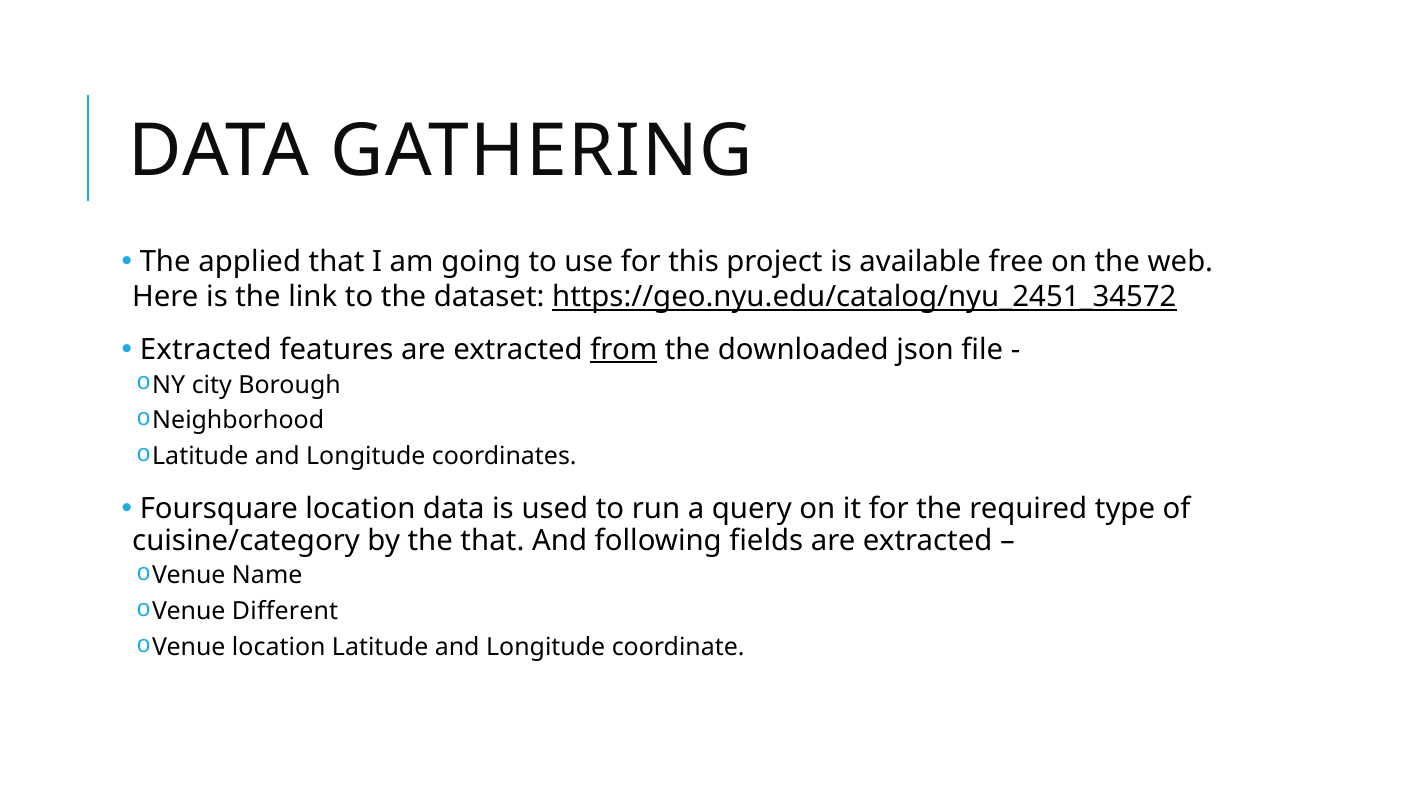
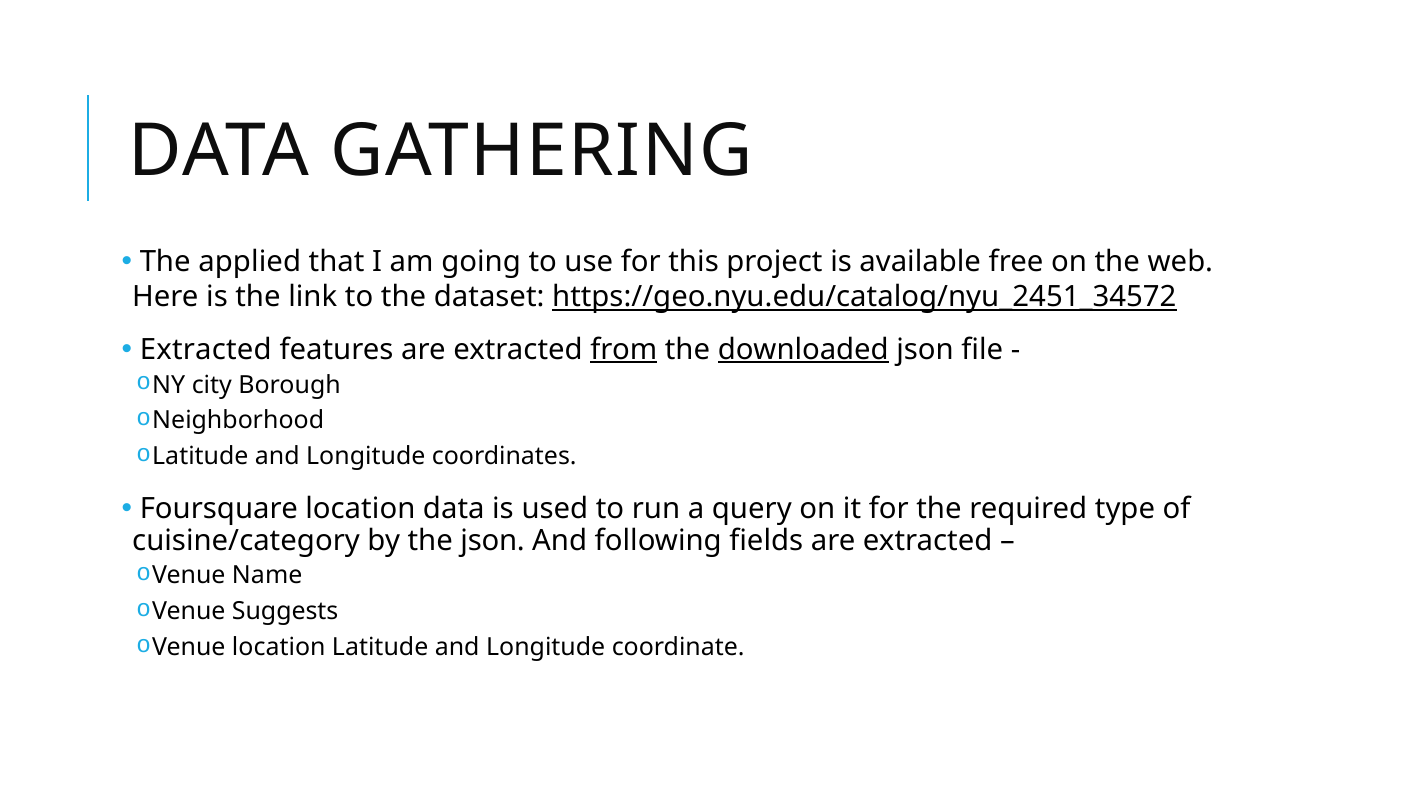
downloaded underline: none -> present (803, 350)
the that: that -> json (493, 541)
Different: Different -> Suggests (285, 611)
